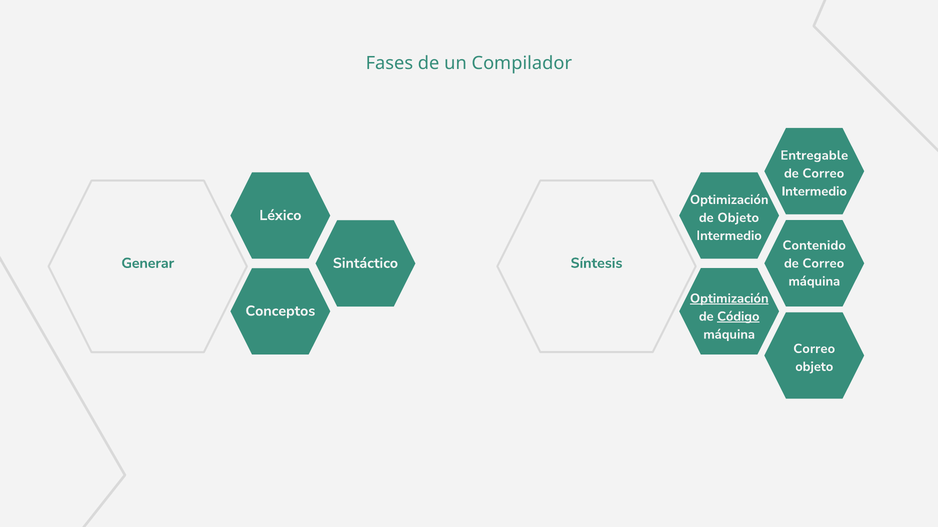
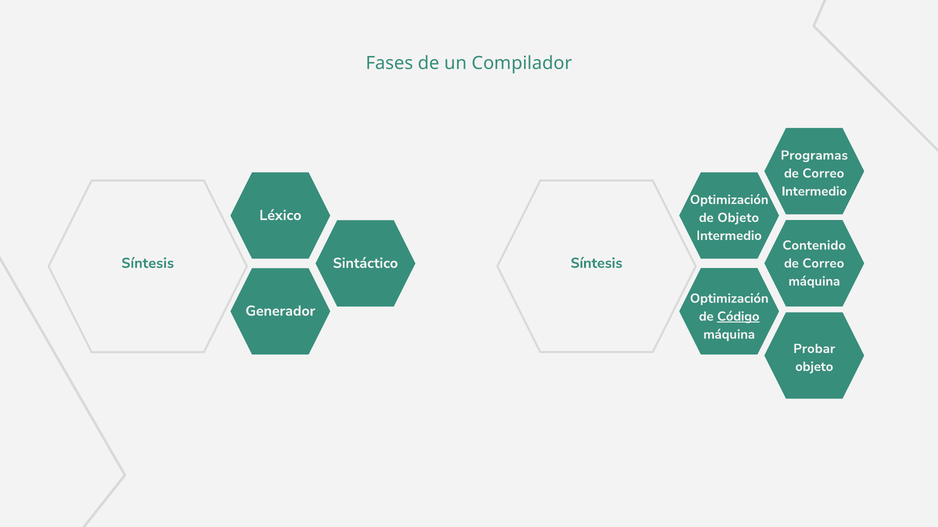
Entregable: Entregable -> Programas (814, 155)
Generar: Generar -> Síntesis (148, 263)
Optimización underline: present -> none (729, 299)
Conceptos: Conceptos -> Generador (280, 311)
Correo: Correo -> Probar (814, 349)
